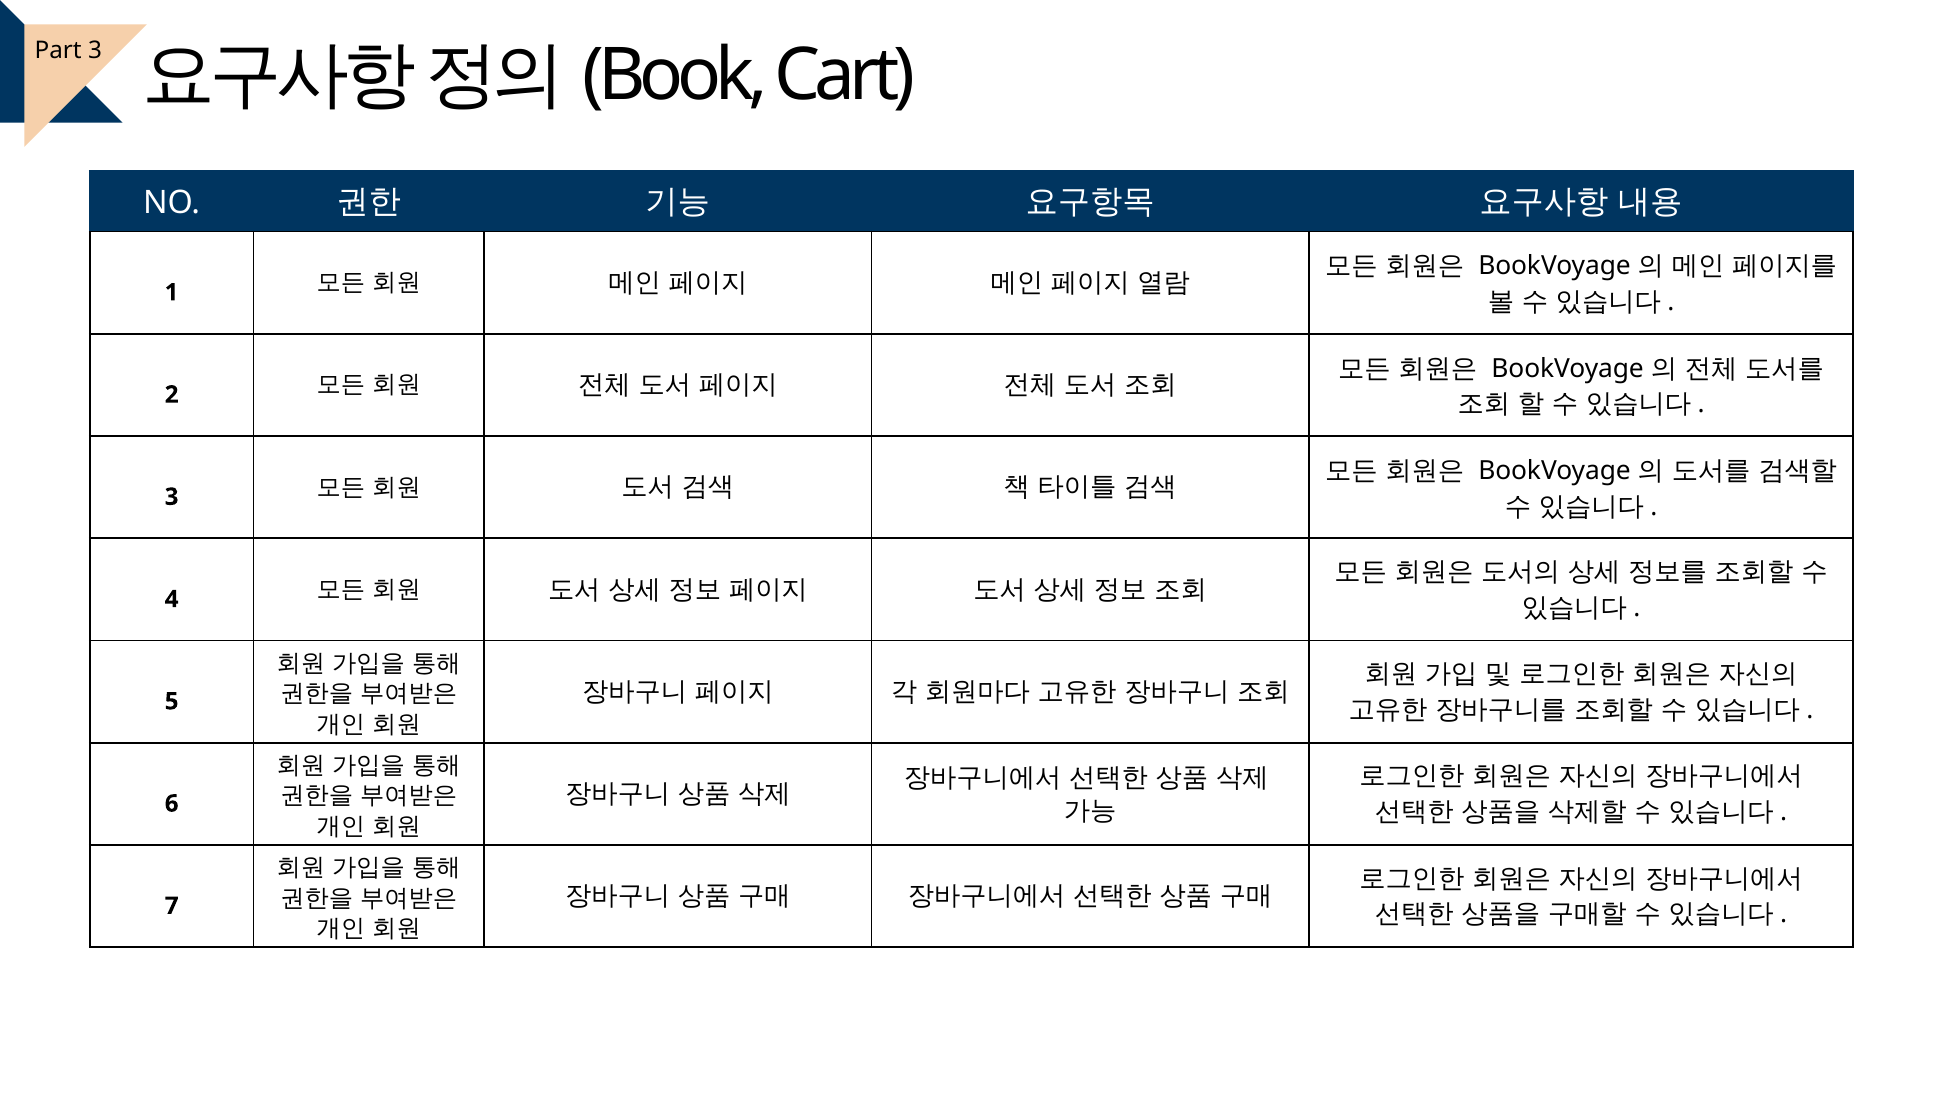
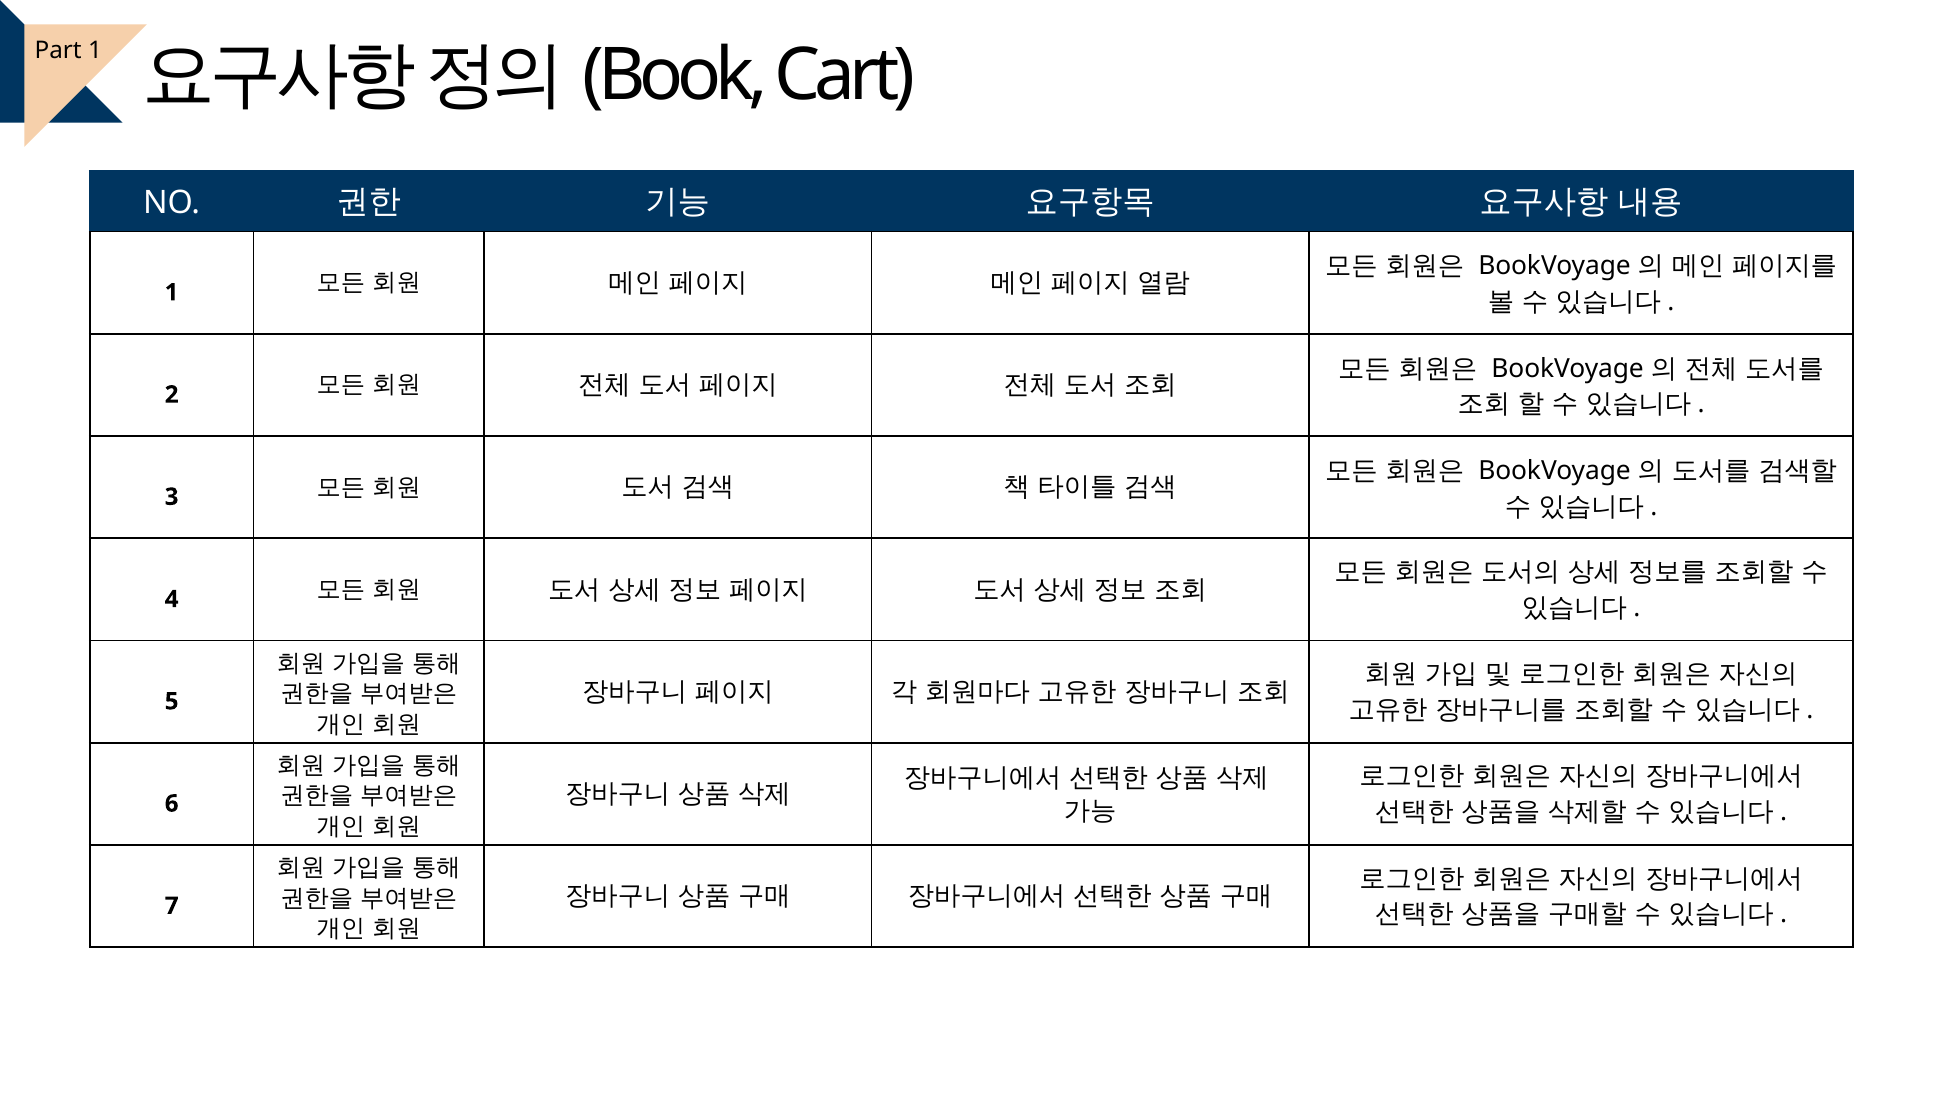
Part 3: 3 -> 1 (95, 50)
